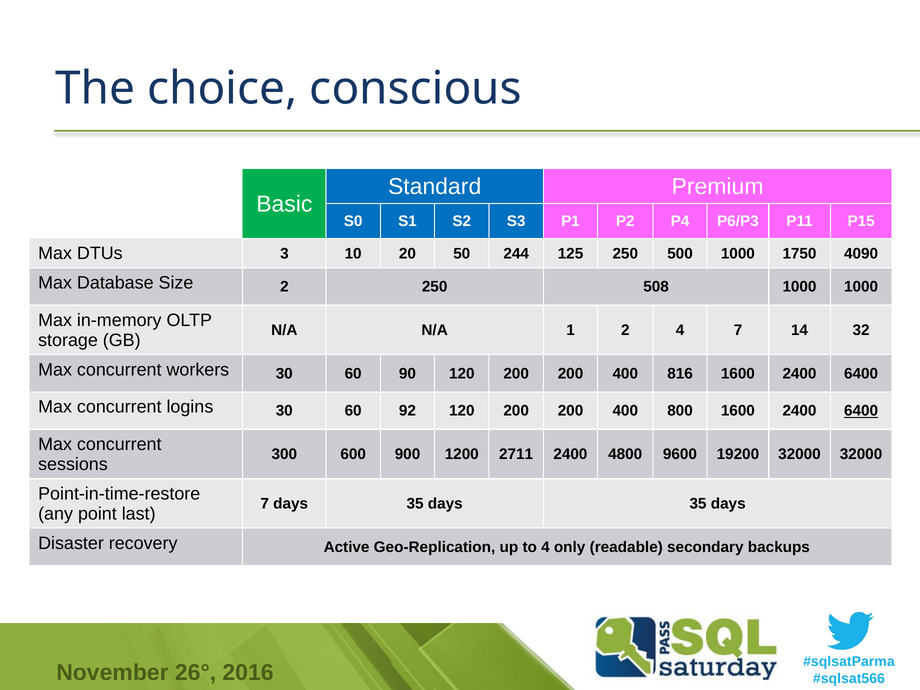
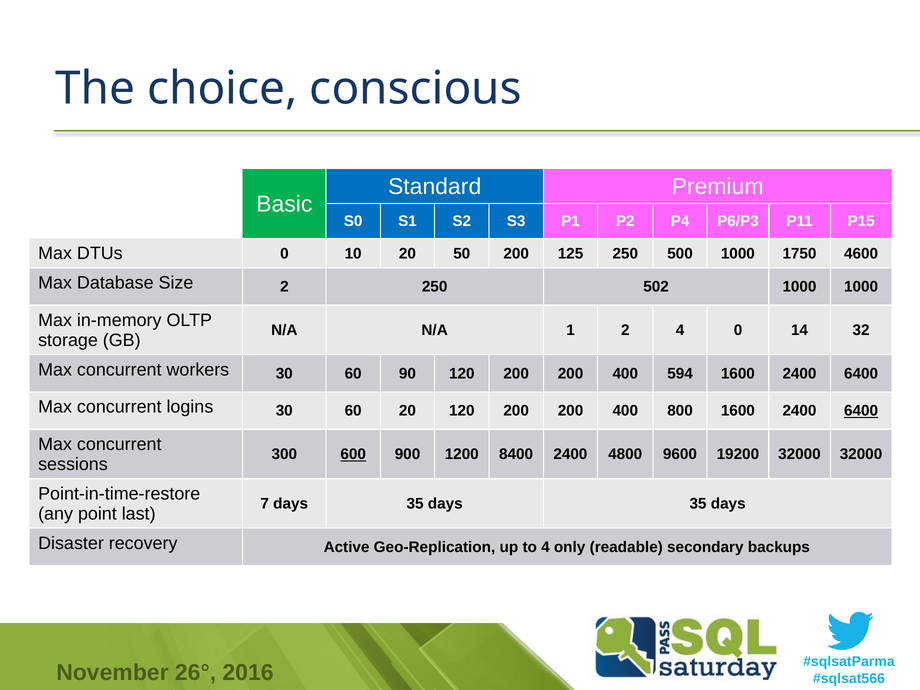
DTUs 3: 3 -> 0 (284, 254)
50 244: 244 -> 200 (516, 254)
4090: 4090 -> 4600 (861, 254)
508: 508 -> 502 (656, 287)
4 7: 7 -> 0 (738, 330)
816: 816 -> 594 (680, 374)
60 92: 92 -> 20 (407, 411)
600 underline: none -> present (353, 454)
2711: 2711 -> 8400 (516, 454)
